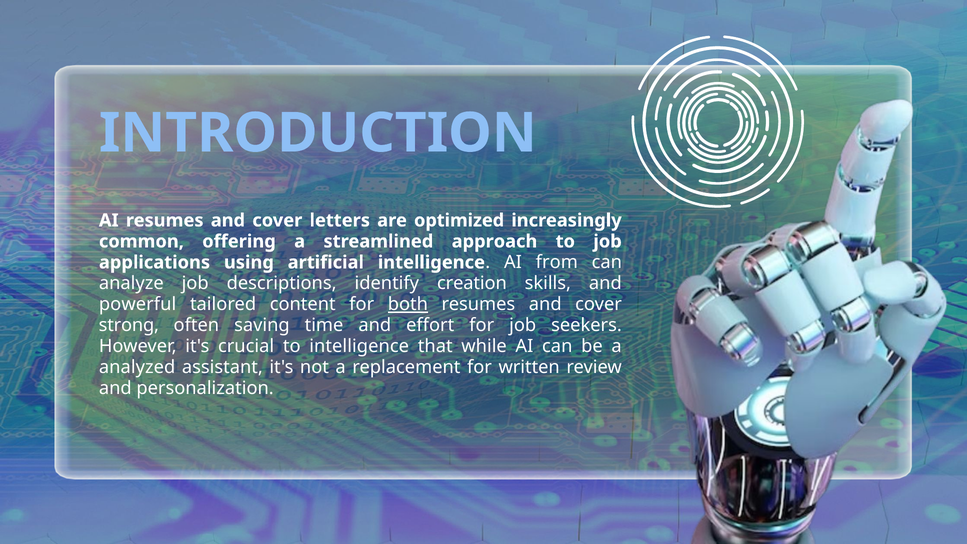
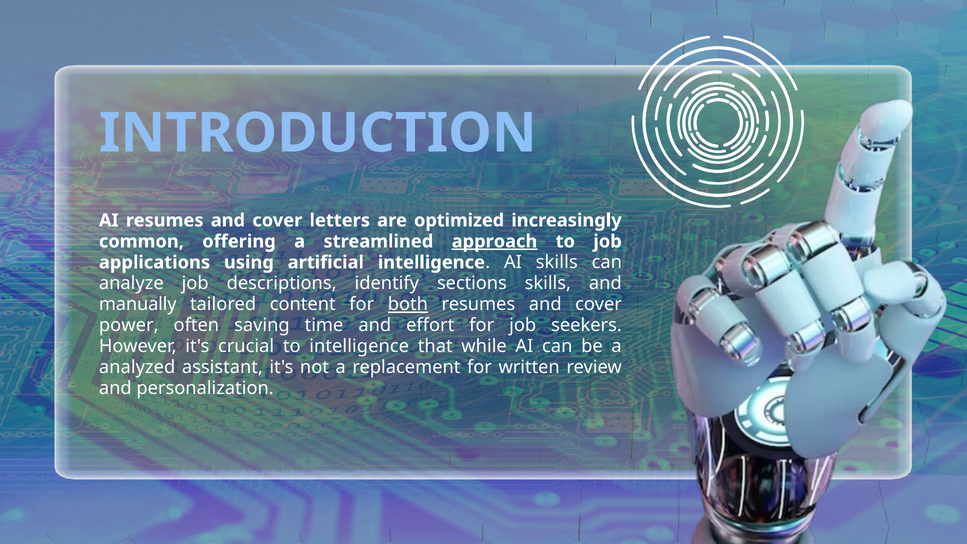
approach underline: none -> present (494, 241)
AI from: from -> skills (557, 262)
creation: creation -> sections (472, 283)
powerful: powerful -> manually (138, 304)
strong: strong -> power (129, 325)
